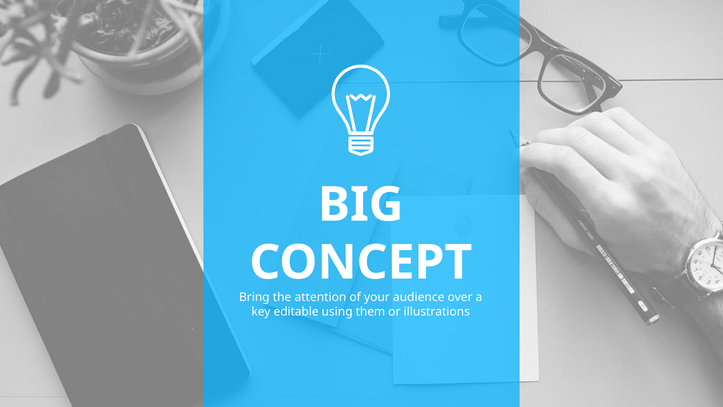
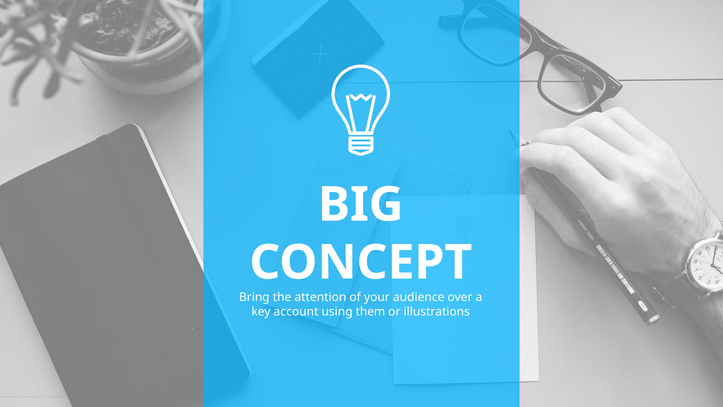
editable: editable -> account (296, 312)
